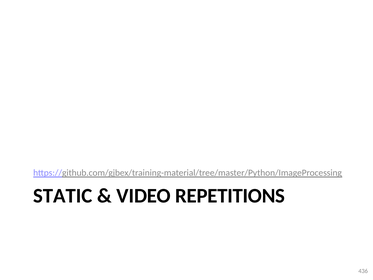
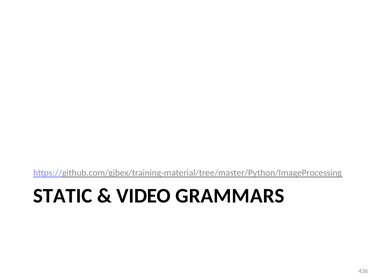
REPETITIONS: REPETITIONS -> GRAMMARS (230, 196)
